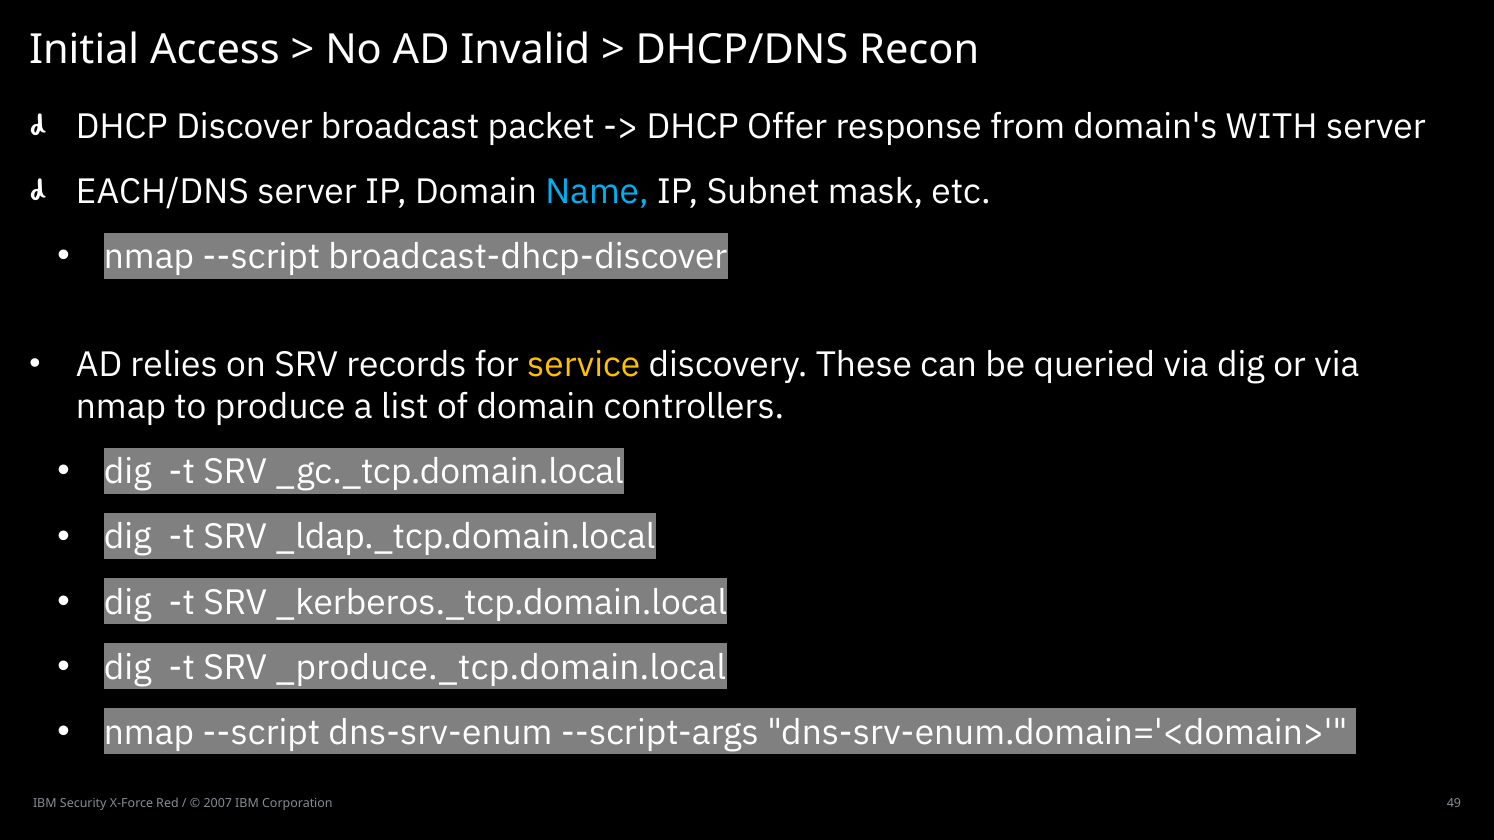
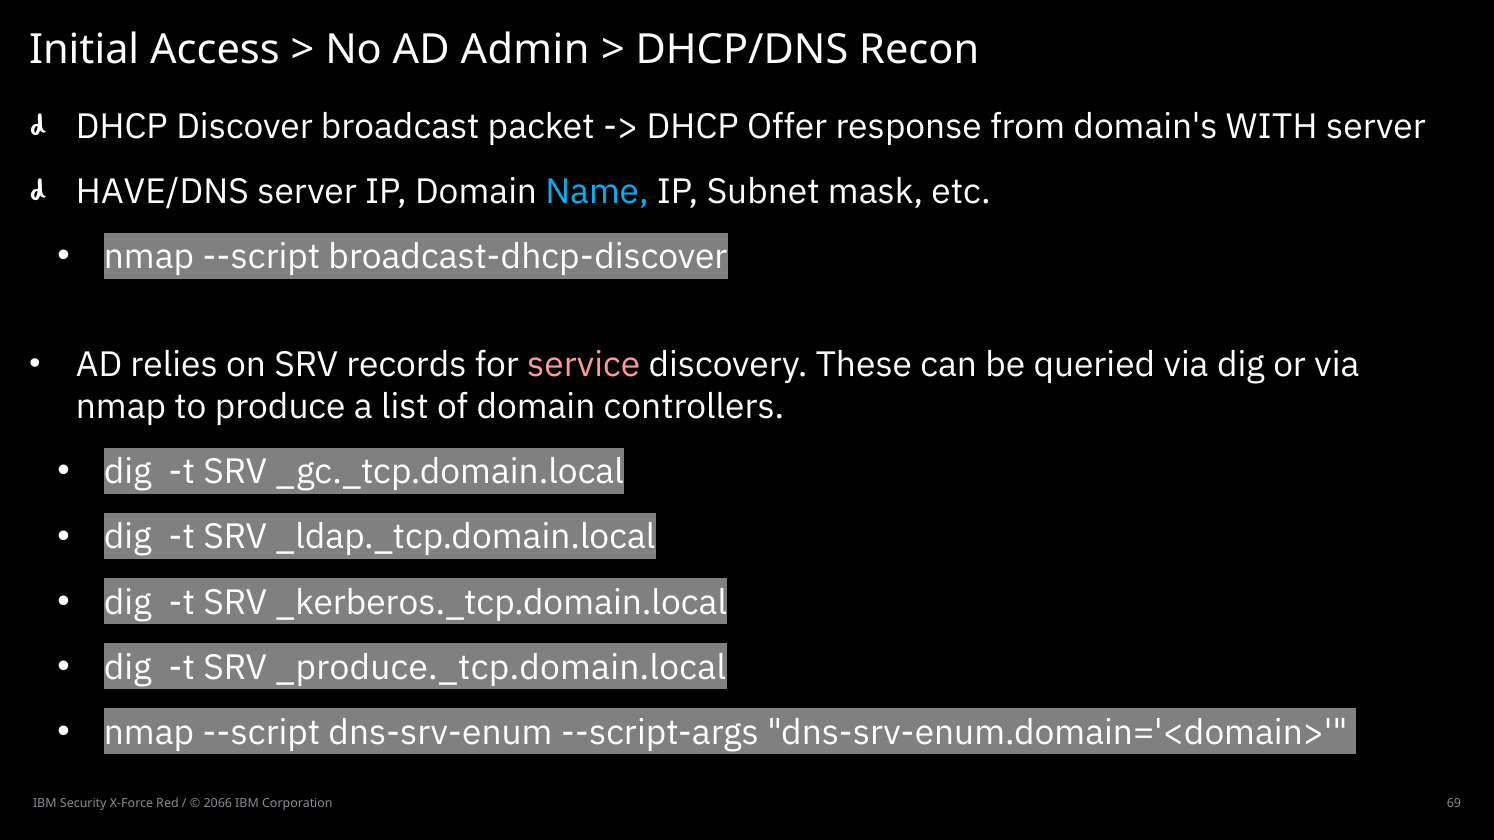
Invalid: Invalid -> Admin (525, 50)
EACH/DNS: EACH/DNS -> HAVE/DNS (162, 192)
service colour: yellow -> pink (584, 365)
2007: 2007 -> 2066 (218, 804)
49: 49 -> 69 (1454, 804)
